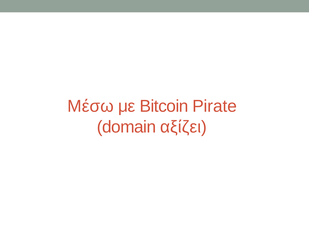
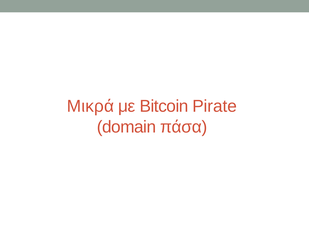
Μέσω: Μέσω -> Μικρά (91, 106)
αξίζει: αξίζει -> πάσα (184, 127)
